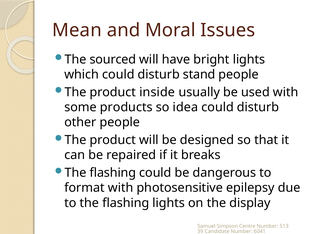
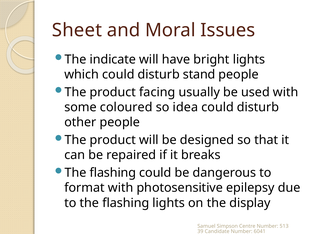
Mean: Mean -> Sheet (77, 30)
sourced: sourced -> indicate (113, 59)
inside: inside -> facing (157, 92)
products: products -> coloured (126, 107)
